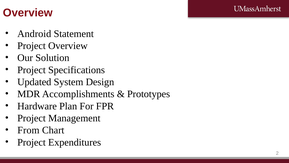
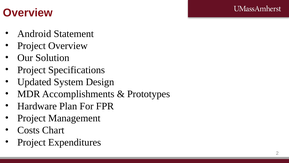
From: From -> Costs (28, 130)
